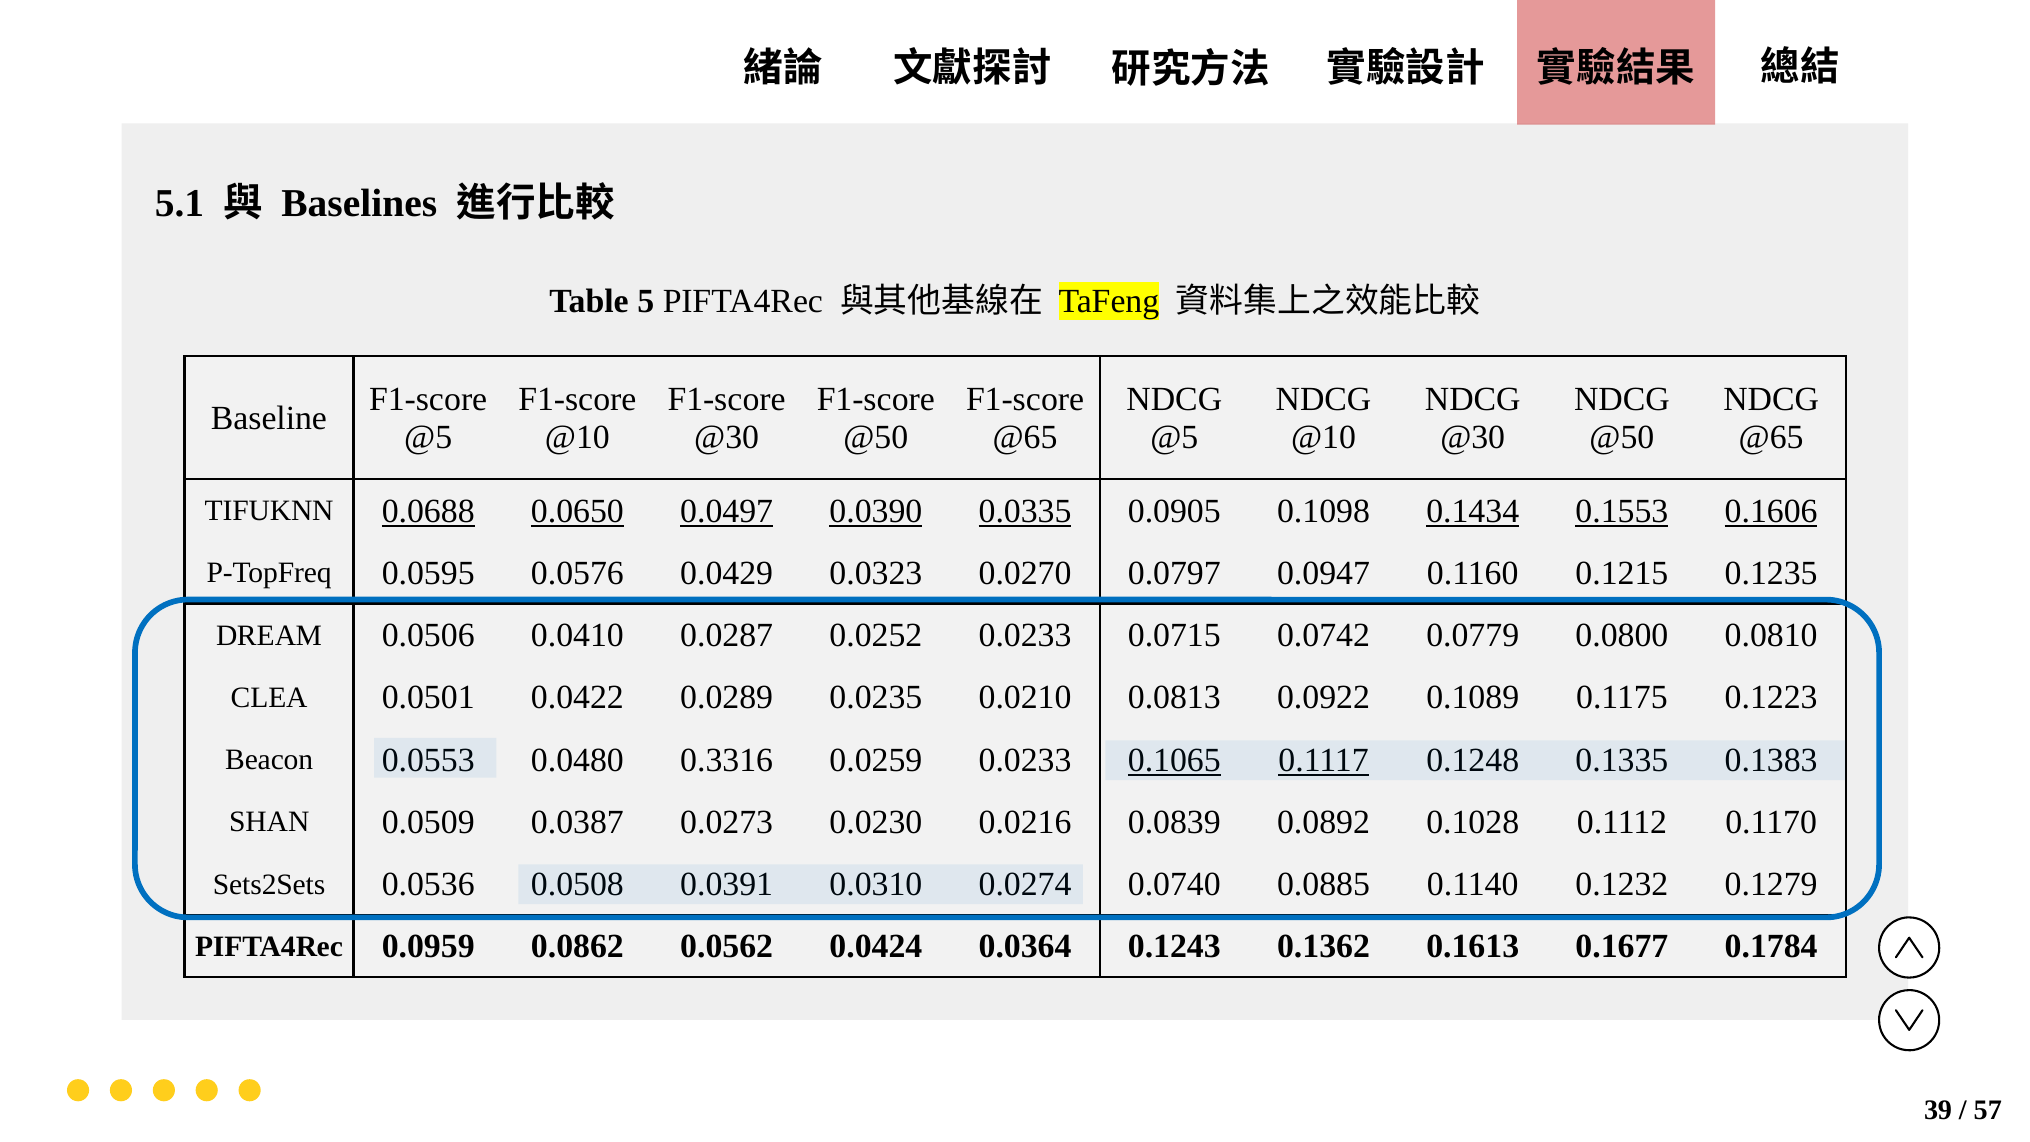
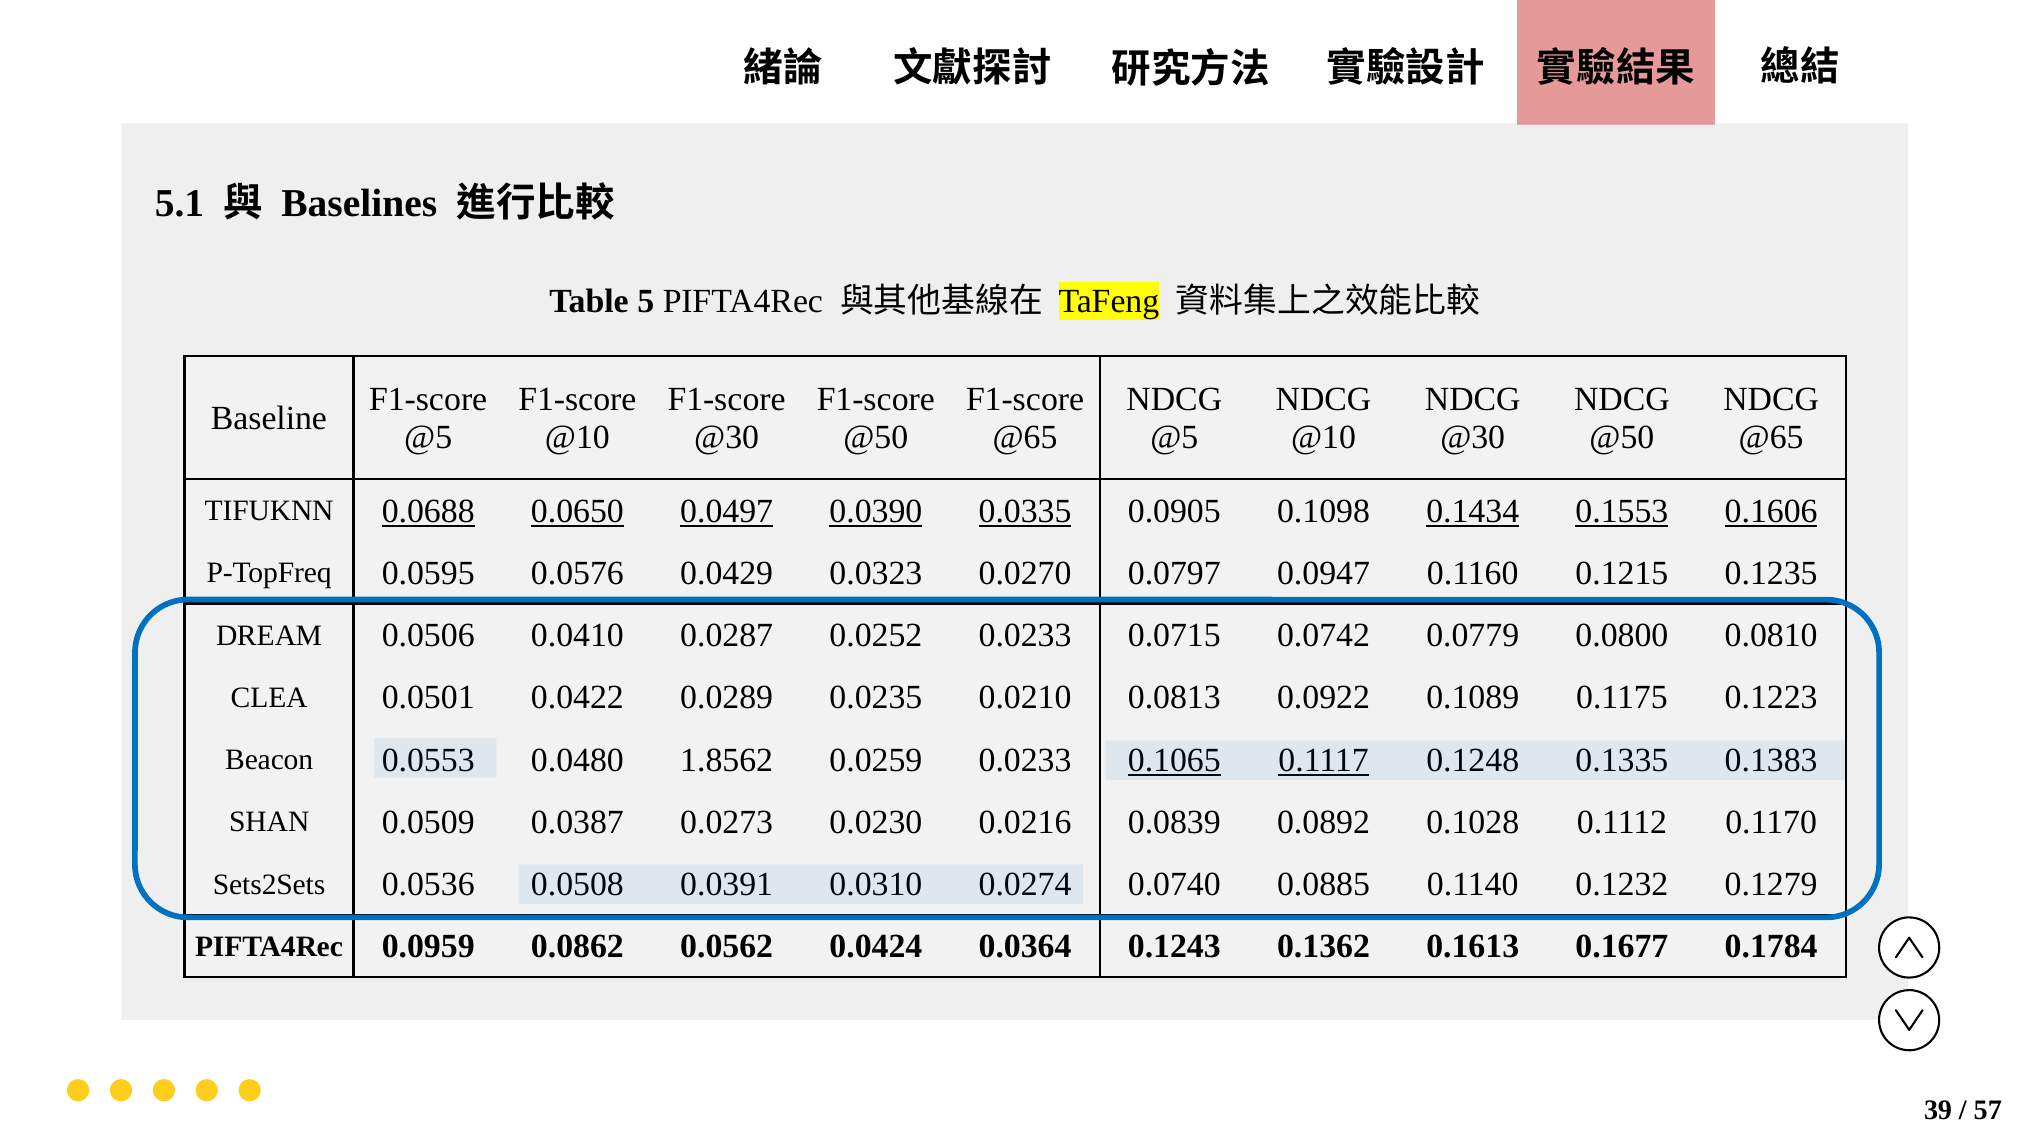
0.3316: 0.3316 -> 1.8562 (727, 760)
